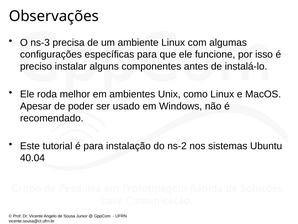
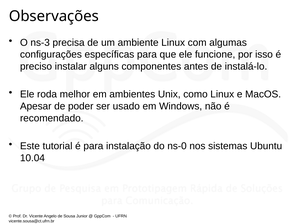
ns-2: ns-2 -> ns-0 (177, 146)
40.04: 40.04 -> 10.04 (32, 158)
